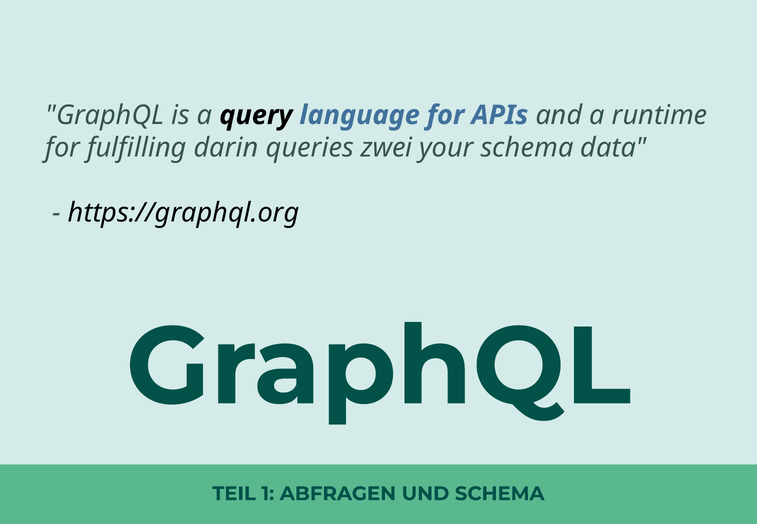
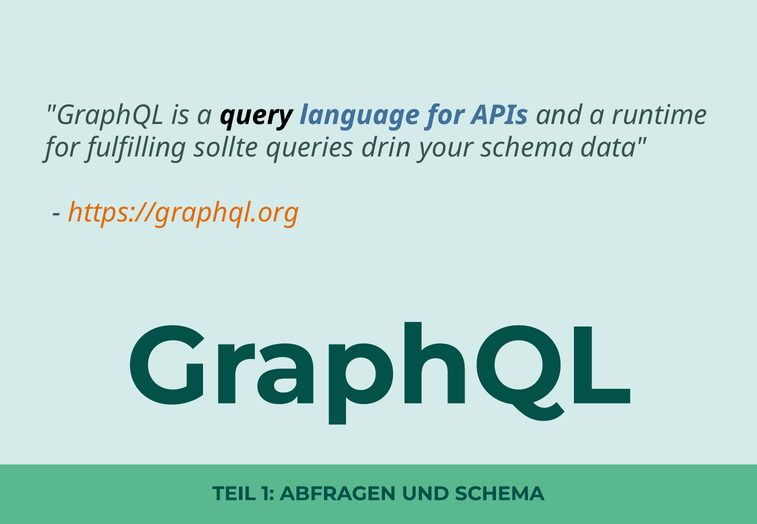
darin: darin -> sollte (226, 148)
zwei: zwei -> drin (386, 148)
https://graphql.org colour: black -> orange (184, 213)
